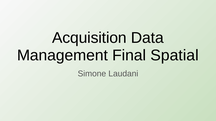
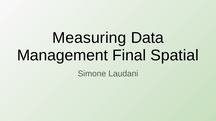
Acquisition: Acquisition -> Measuring (89, 38)
